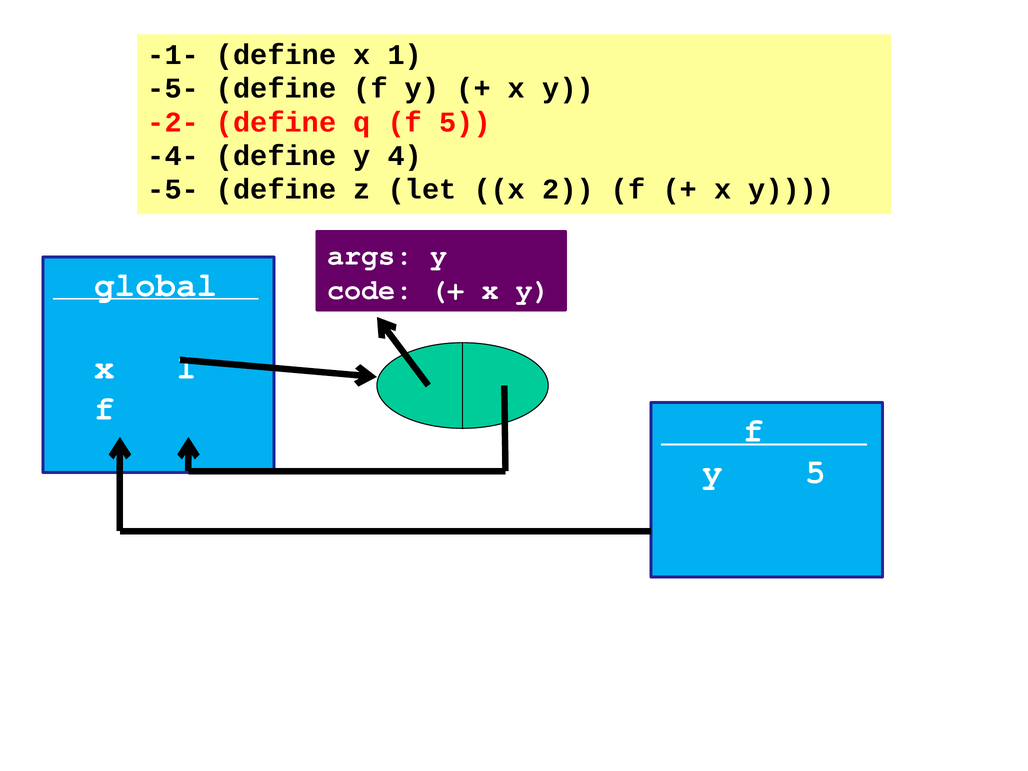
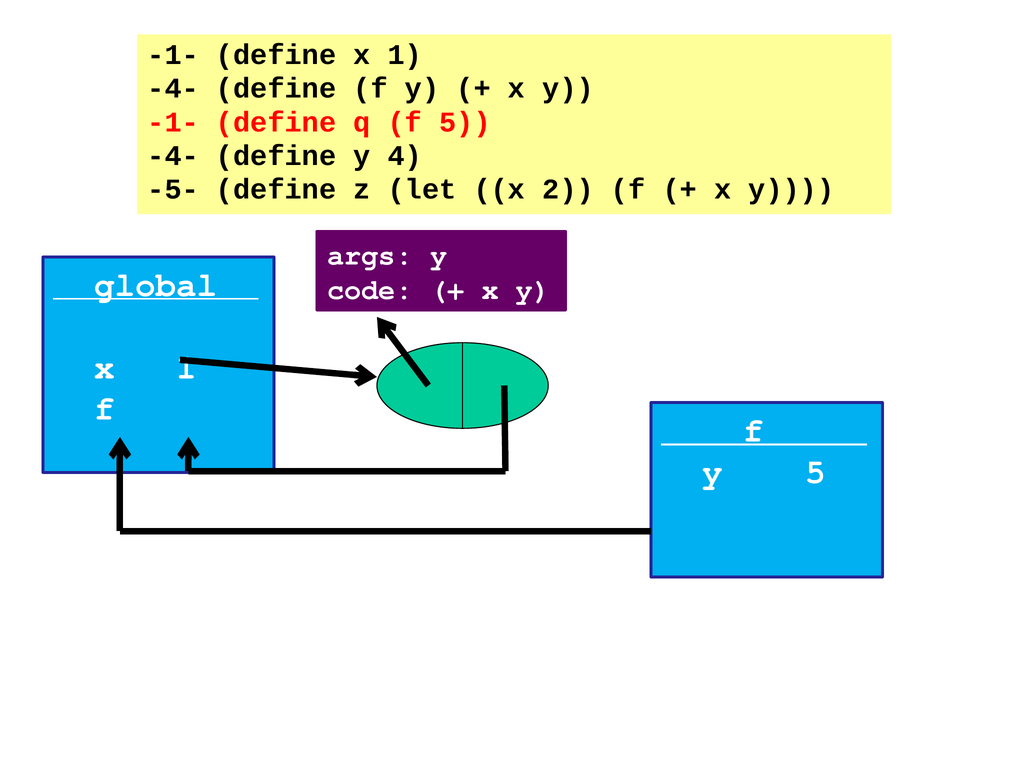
-5-: -5- -> -4- (173, 88)
-2-: -2- -> -1- (173, 122)
